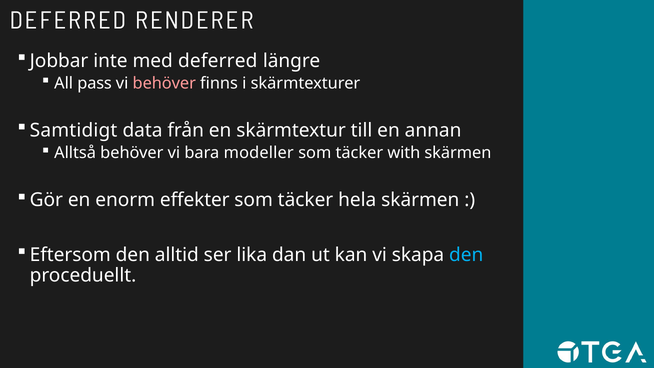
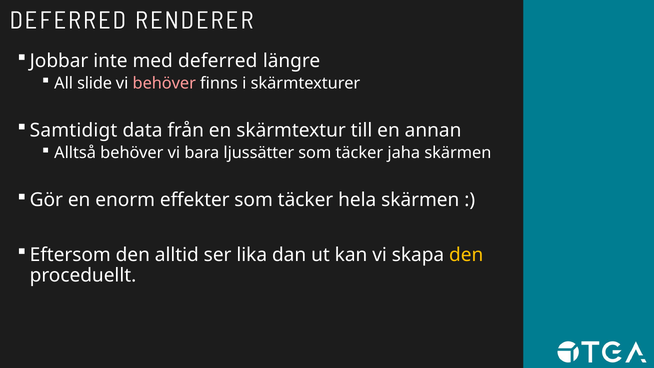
pass: pass -> slide (95, 83)
modeller: modeller -> ljussätter (259, 153)
with: with -> jaha (404, 153)
den colour: light blue -> yellow (466, 255)
